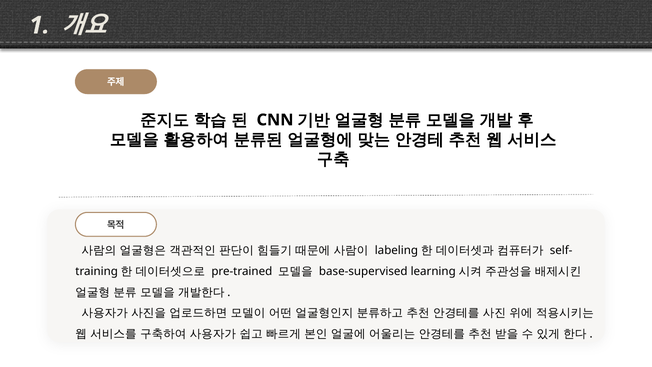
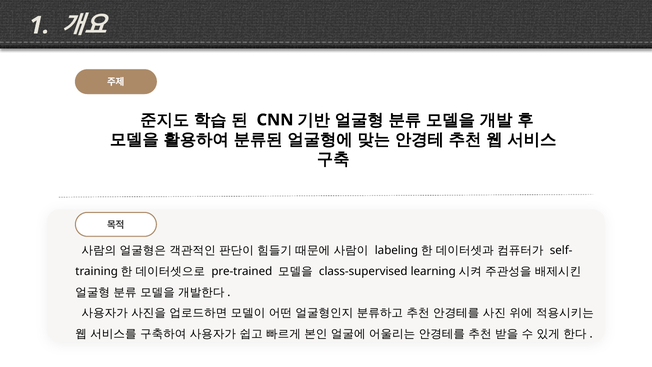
base-supervised: base-supervised -> class-supervised (363, 271)
